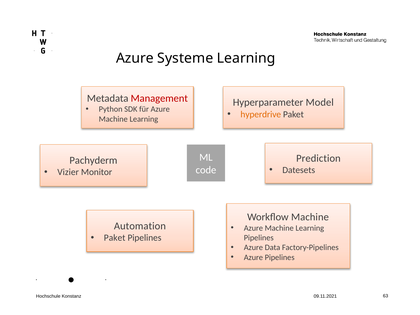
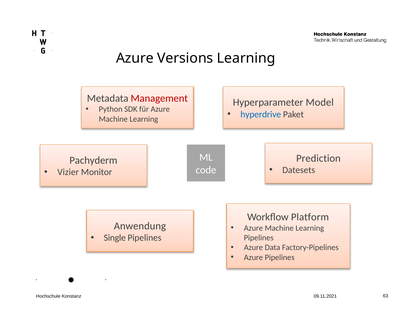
Systeme: Systeme -> Versions (185, 58)
hyperdrive colour: orange -> blue (261, 114)
Workflow Machine: Machine -> Platform (310, 217)
Automation: Automation -> Anwendung (140, 226)
Paket: Paket -> Single (115, 238)
